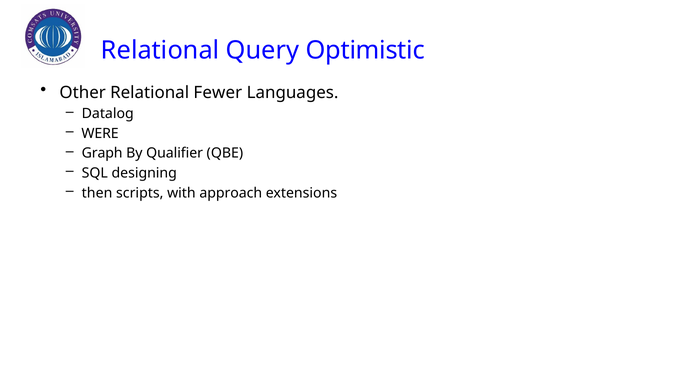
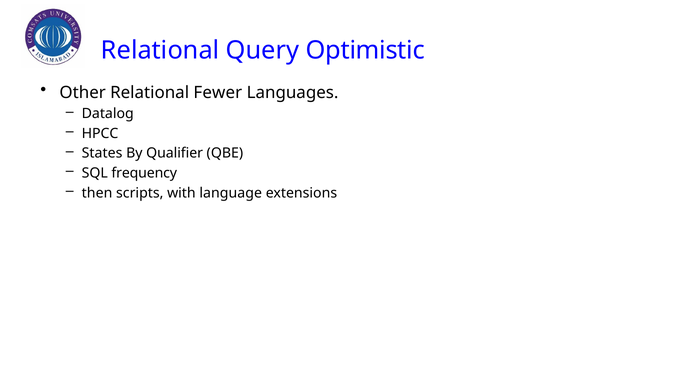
WERE: WERE -> HPCC (100, 134)
Graph: Graph -> States (102, 153)
designing: designing -> frequency (144, 173)
approach: approach -> language (231, 193)
